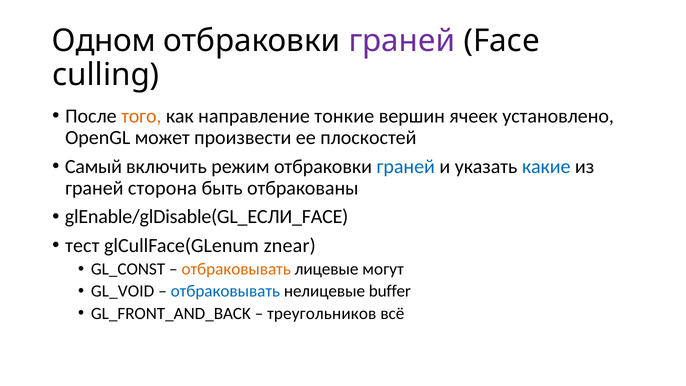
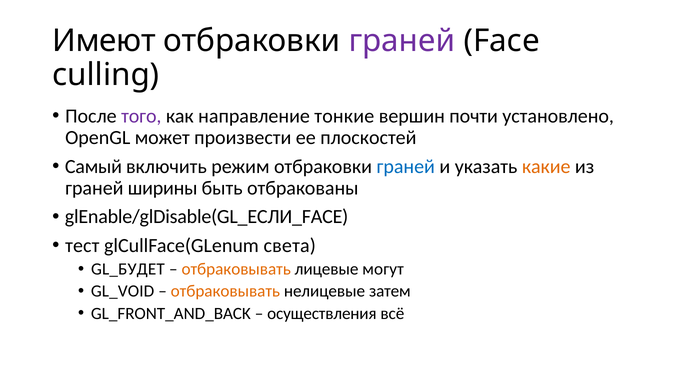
Одном: Одном -> Имеют (104, 41)
того colour: orange -> purple (141, 116)
ячеек: ячеек -> почти (474, 116)
какие colour: blue -> orange (546, 166)
сторона: сторона -> ширины (163, 188)
znear: znear -> света (290, 245)
GL_CONST: GL_CONST -> GL_БУДЕТ (128, 269)
отбраковывать colour: blue -> orange (225, 291)
buffer: buffer -> затем (390, 291)
треугольников: треугольников -> осуществления (322, 313)
